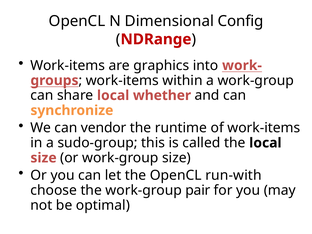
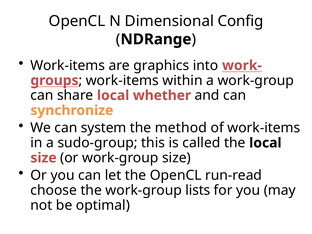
NDRange colour: red -> black (156, 39)
vendor: vendor -> system (104, 128)
runtime: runtime -> method (181, 128)
run-with: run-with -> run-read (234, 175)
pair: pair -> lists (198, 190)
